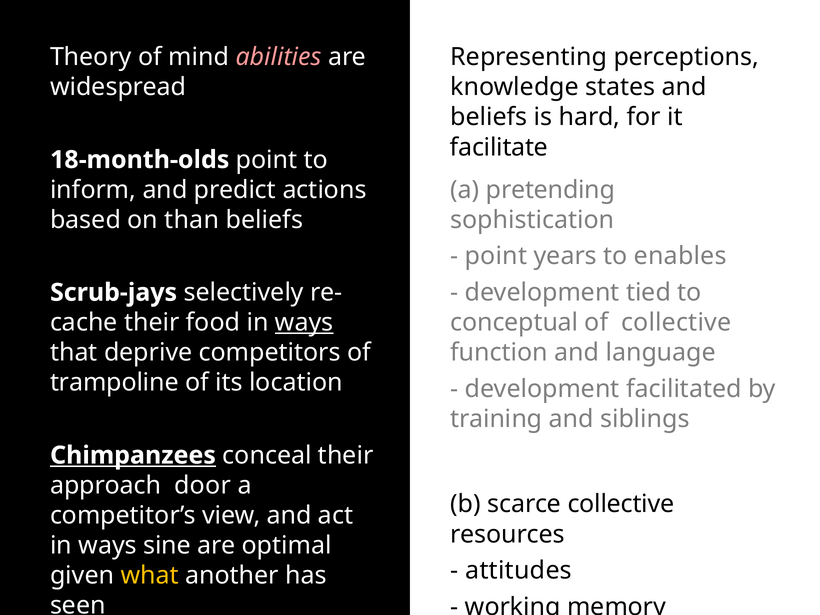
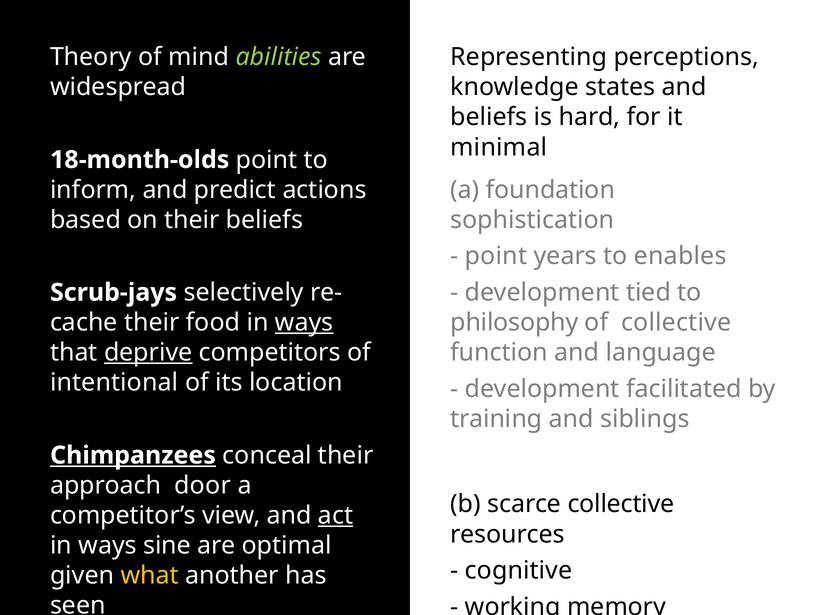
abilities colour: pink -> light green (279, 57)
facilitate: facilitate -> minimal (499, 147)
pretending: pretending -> foundation (550, 190)
on than: than -> their (192, 220)
conceptual: conceptual -> philosophy (514, 323)
deprive underline: none -> present (148, 353)
trampoline: trampoline -> intentional (114, 383)
act underline: none -> present (336, 515)
attitudes: attitudes -> cognitive (519, 571)
